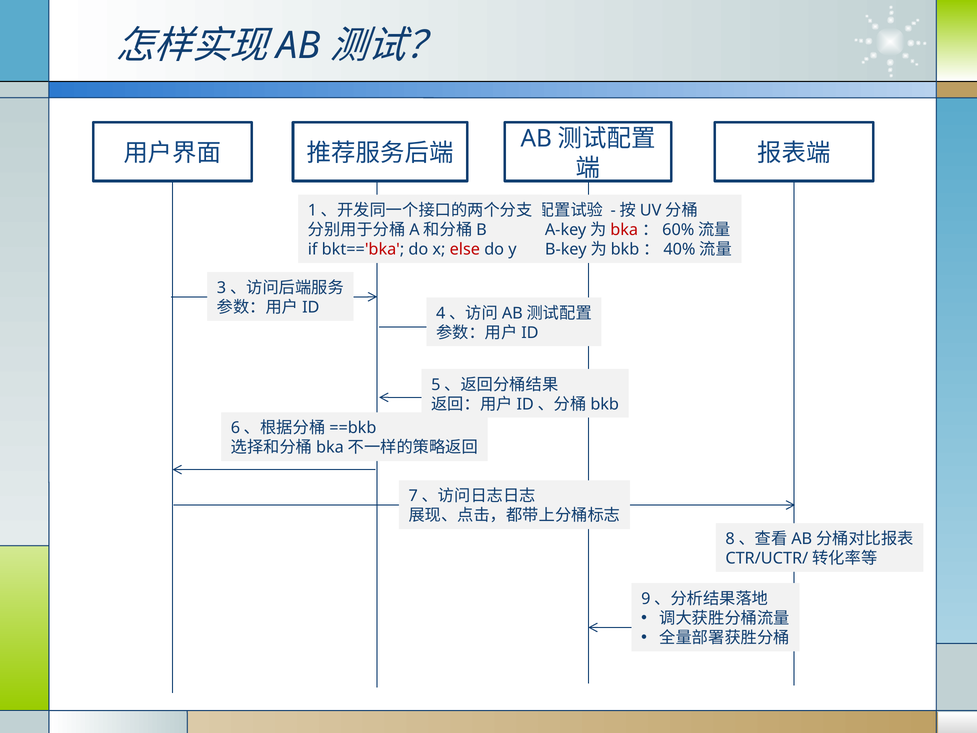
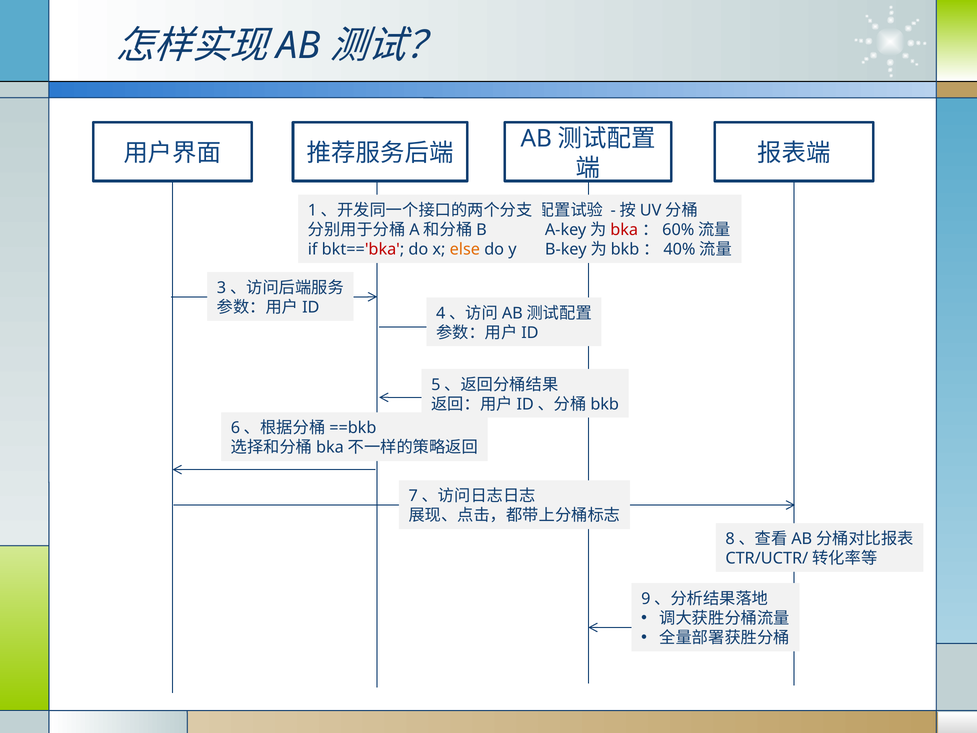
else colour: red -> orange (465, 249)
